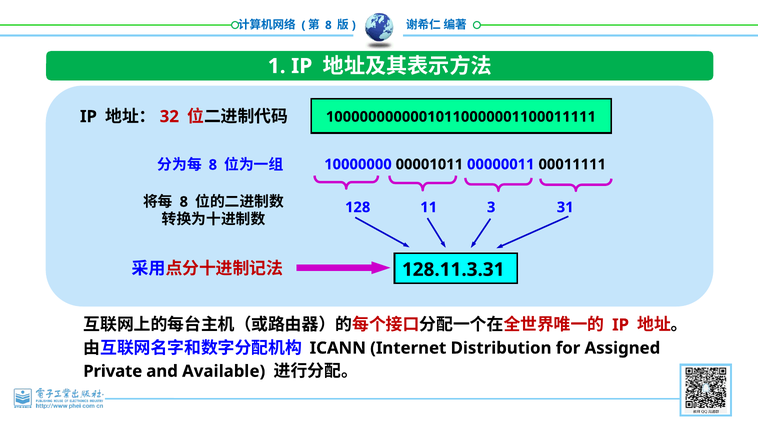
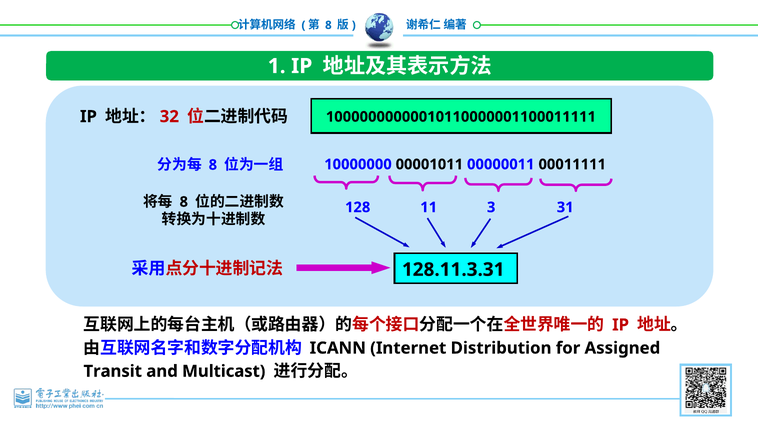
Private: Private -> Transit (113, 371)
Available: Available -> Multicast (224, 371)
